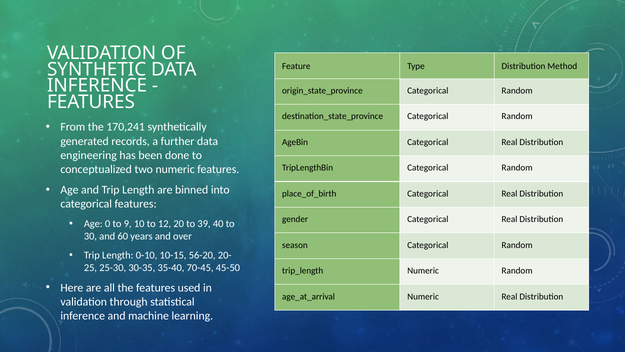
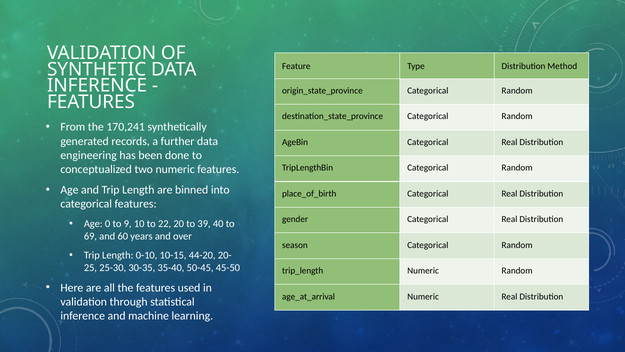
12: 12 -> 22 (165, 223)
30: 30 -> 69 (90, 236)
56-20: 56-20 -> 44-20 (202, 255)
70-45: 70-45 -> 50-45 (200, 267)
